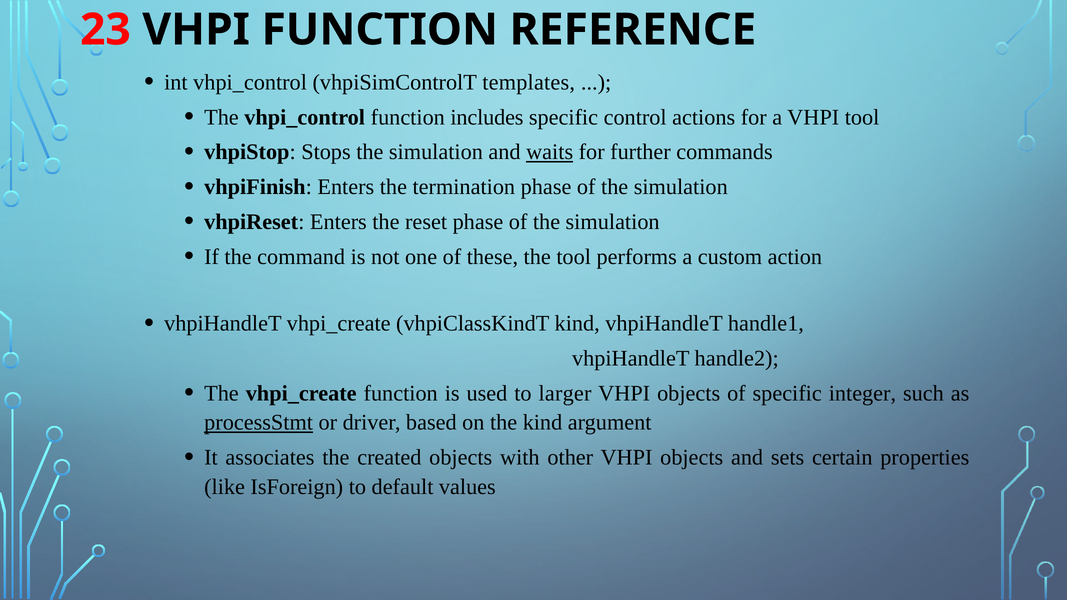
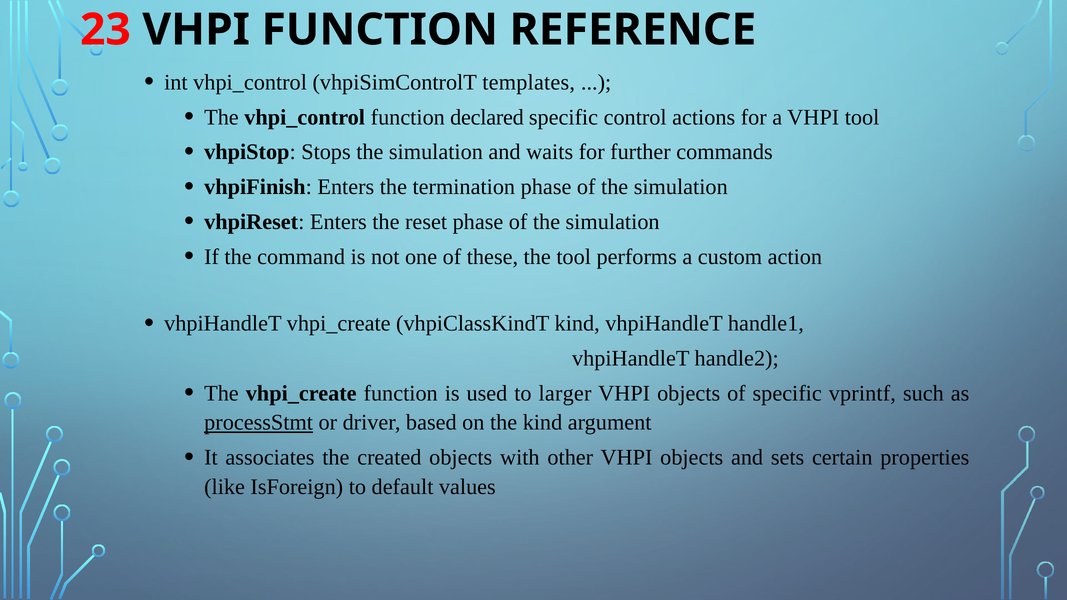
includes: includes -> declared (487, 117)
waits underline: present -> none (550, 152)
integer: integer -> vprintf (862, 393)
